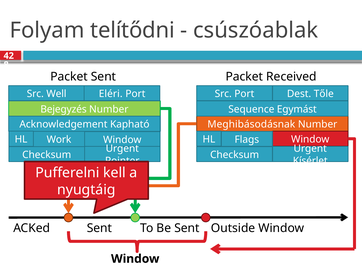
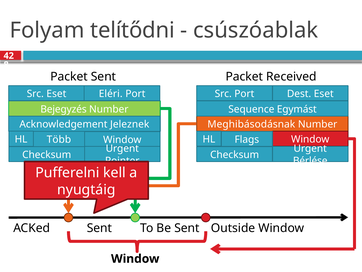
Src Well: Well -> Eset (56, 94)
Dest Tőle: Tőle -> Eset (324, 94)
Kapható: Kapható -> Jeleznek (130, 124)
Work: Work -> Több (59, 139)
Kísérlet: Kísérlet -> Bérlése (310, 160)
